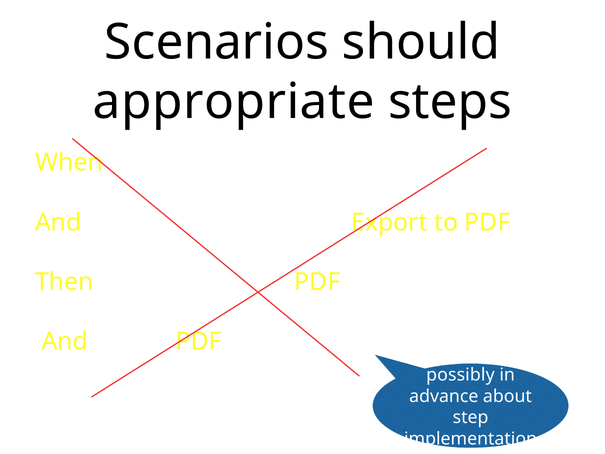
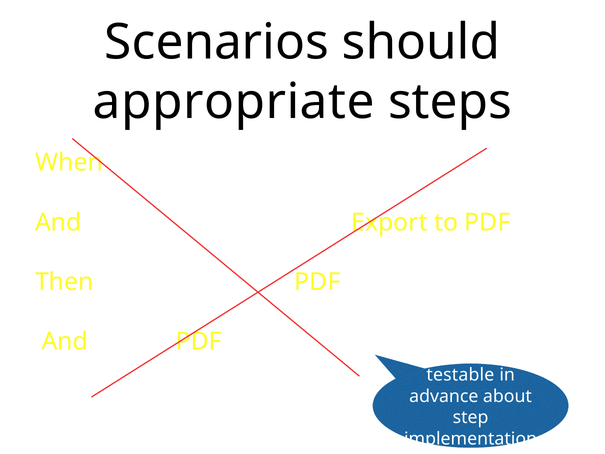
possibly: possibly -> testable (460, 375)
